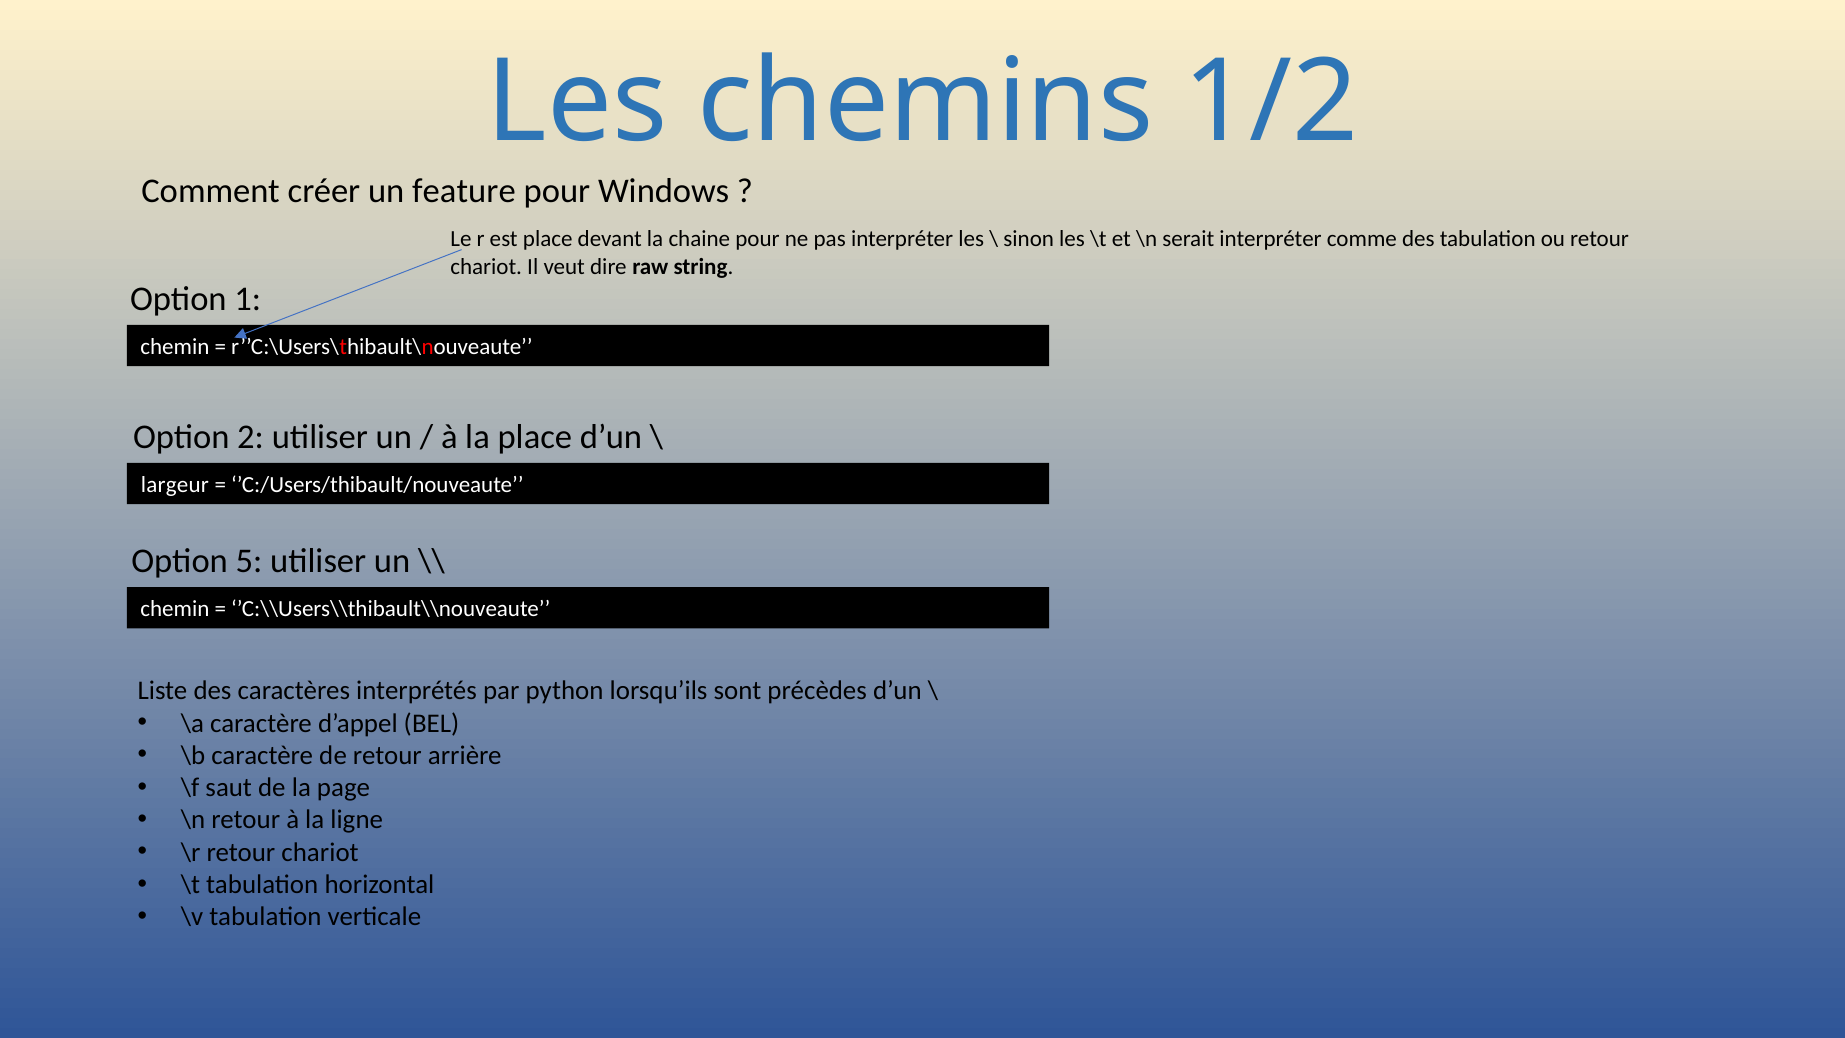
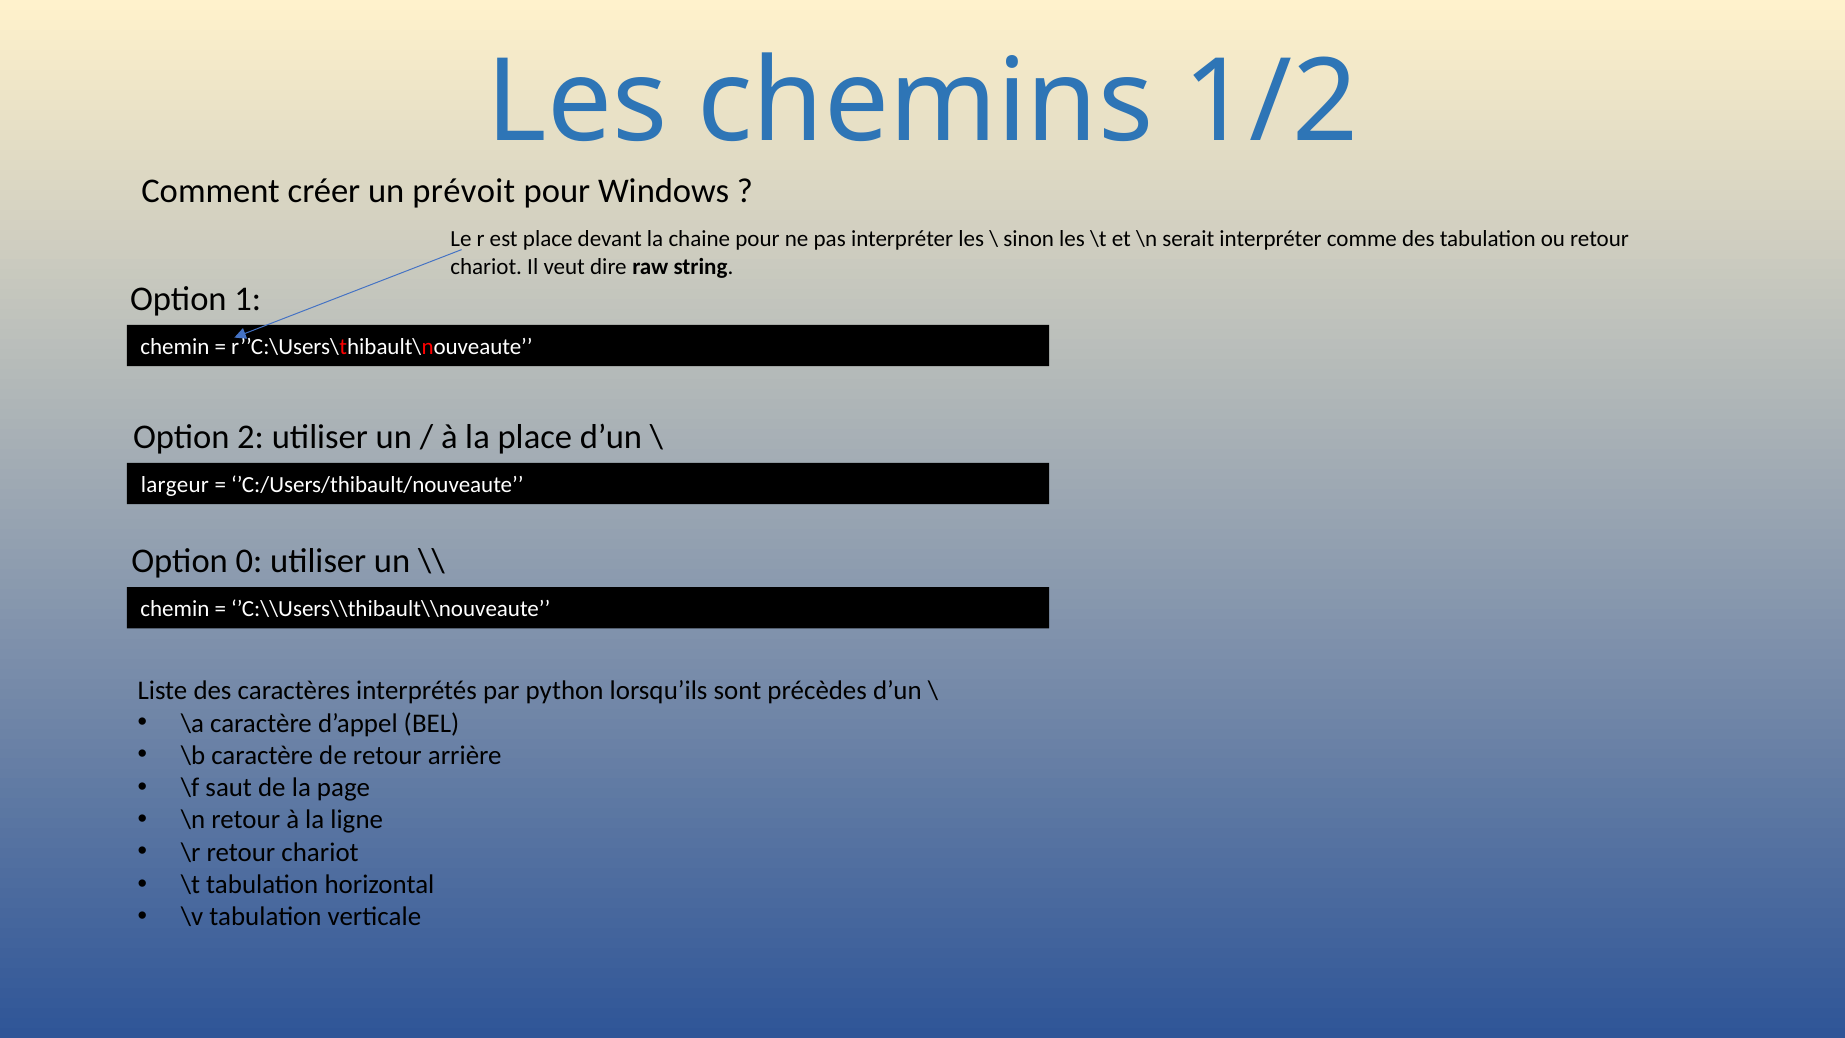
feature: feature -> prévoit (464, 191)
5: 5 -> 0 (249, 561)
